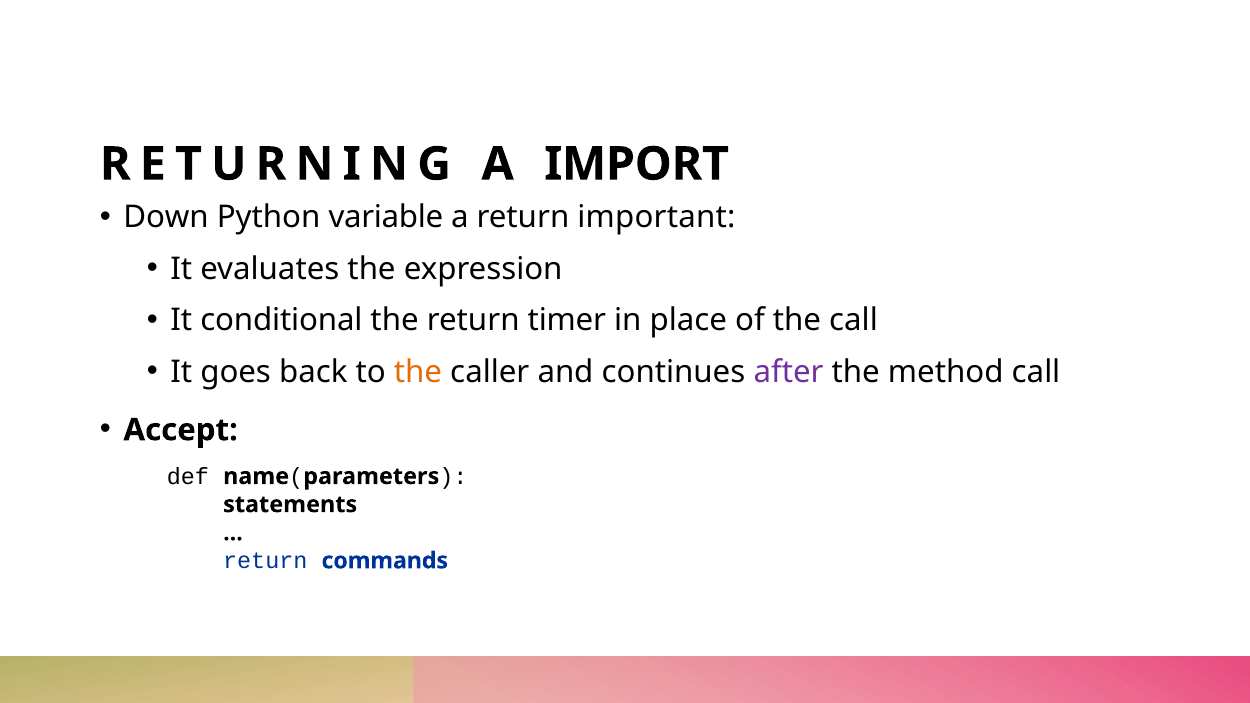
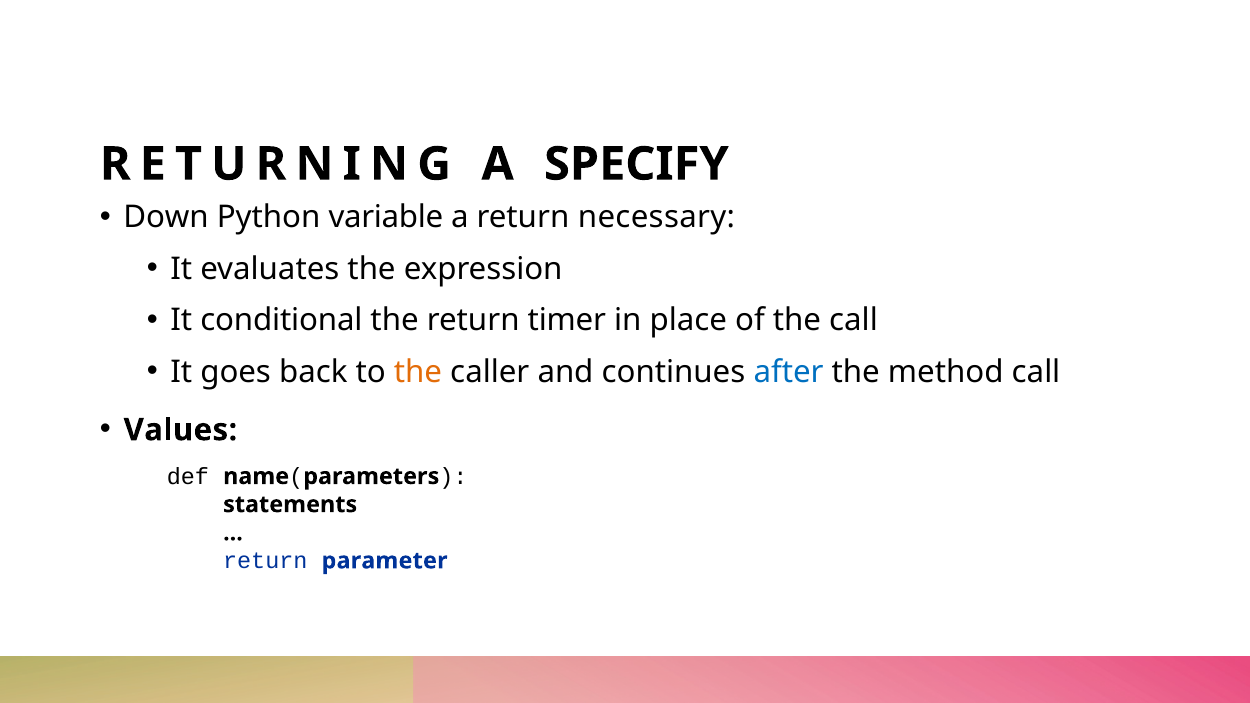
IMPORT: IMPORT -> SPECIFY (636, 164)
important: important -> necessary (656, 218)
after colour: purple -> blue (789, 372)
Accept: Accept -> Values (180, 430)
commands: commands -> parameter (385, 561)
